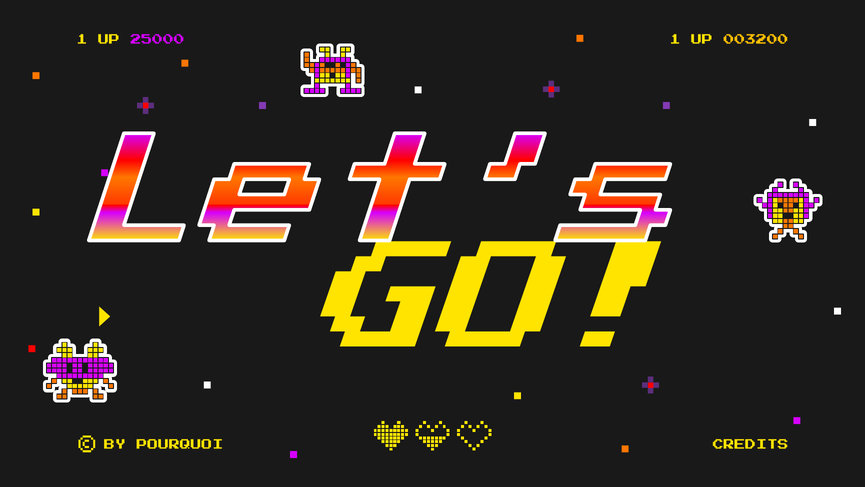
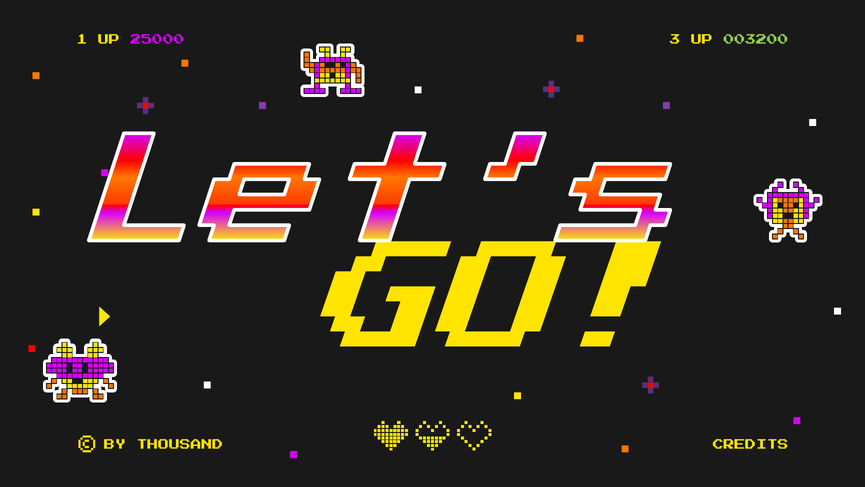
25000 1: 1 -> 3 (675, 42)
003200 colour: yellow -> light green (756, 42)
POURQUOI: POURQUOI -> THOUSAND (180, 446)
